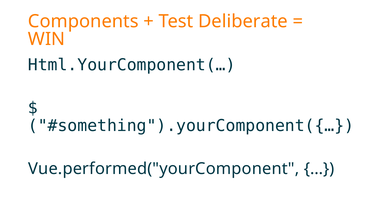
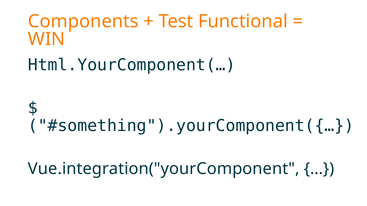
Deliberate: Deliberate -> Functional (243, 21)
Vue.performed("yourComponent: Vue.performed("yourComponent -> Vue.integration("yourComponent (164, 169)
